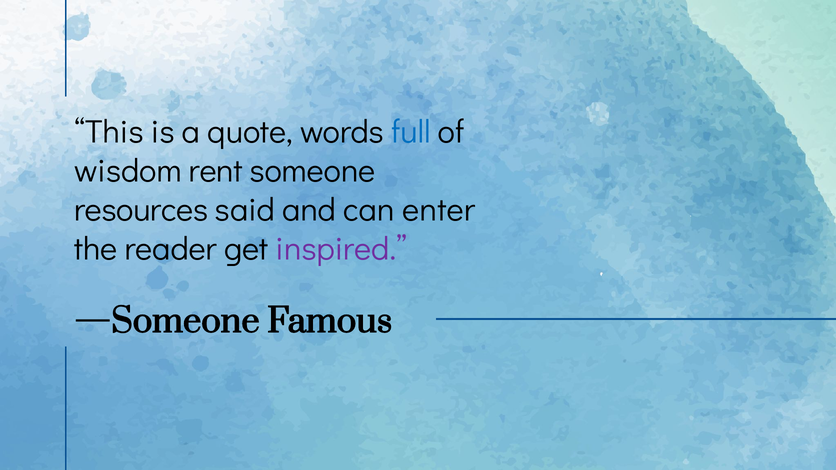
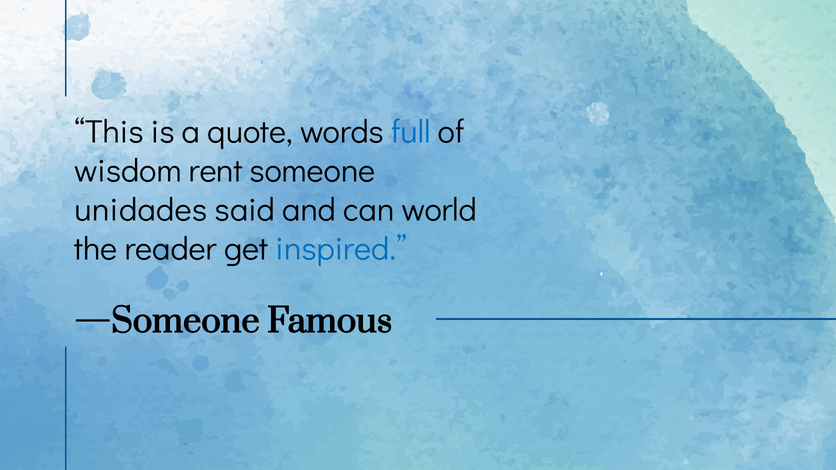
resources: resources -> unidades (141, 210)
enter: enter -> world (439, 210)
inspired colour: purple -> blue (341, 249)
